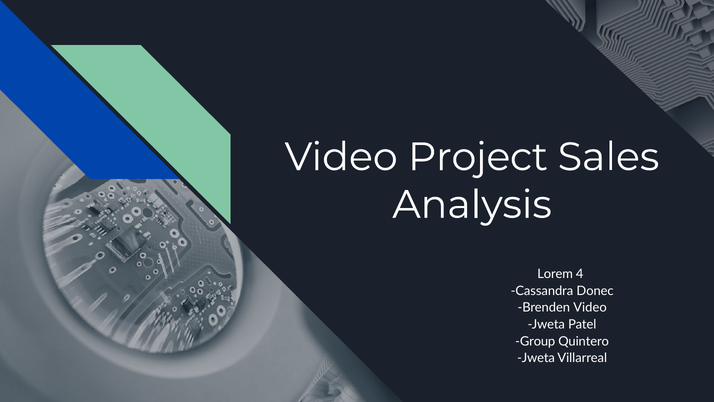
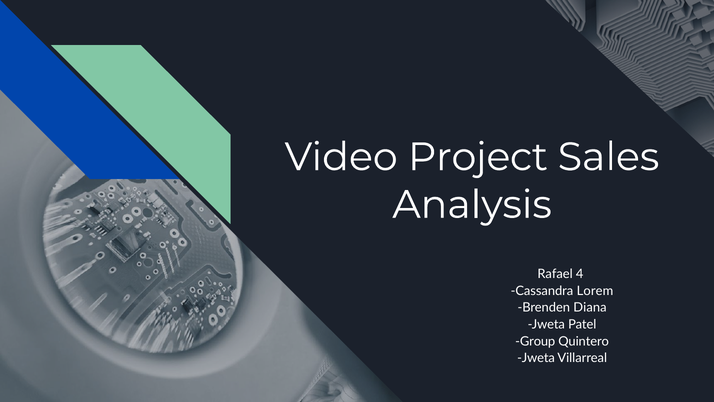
Lorem: Lorem -> Rafael (555, 274)
Donec: Donec -> Lorem (595, 291)
Brenden Video: Video -> Diana (590, 307)
